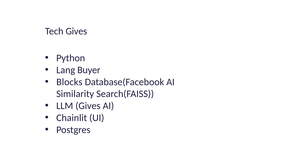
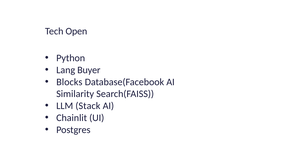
Tech Gives: Gives -> Open (76, 31)
LLM Gives: Gives -> Stack (88, 106)
